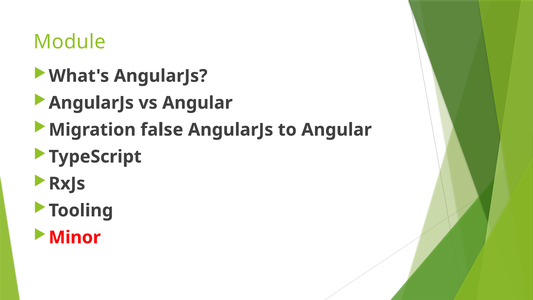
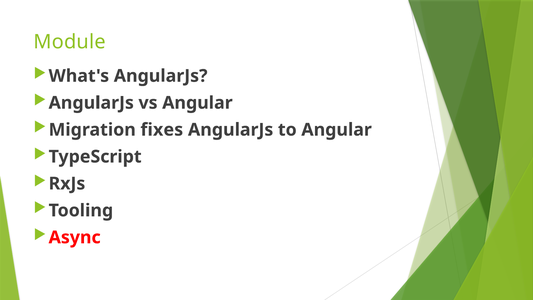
false: false -> fixes (162, 130)
Minor: Minor -> Async (75, 237)
